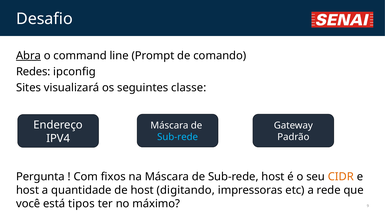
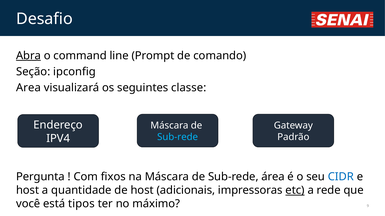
Redes: Redes -> Seção (33, 72)
Sites: Sites -> Area (29, 88)
Sub-rede host: host -> área (273, 177)
CIDR colour: orange -> blue (341, 177)
digitando: digitando -> adicionais (186, 191)
etc underline: none -> present (295, 191)
